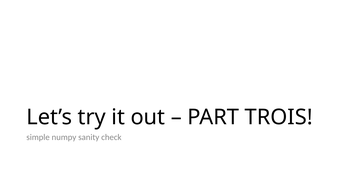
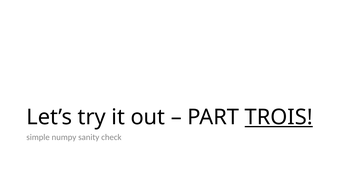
TROIS underline: none -> present (279, 117)
